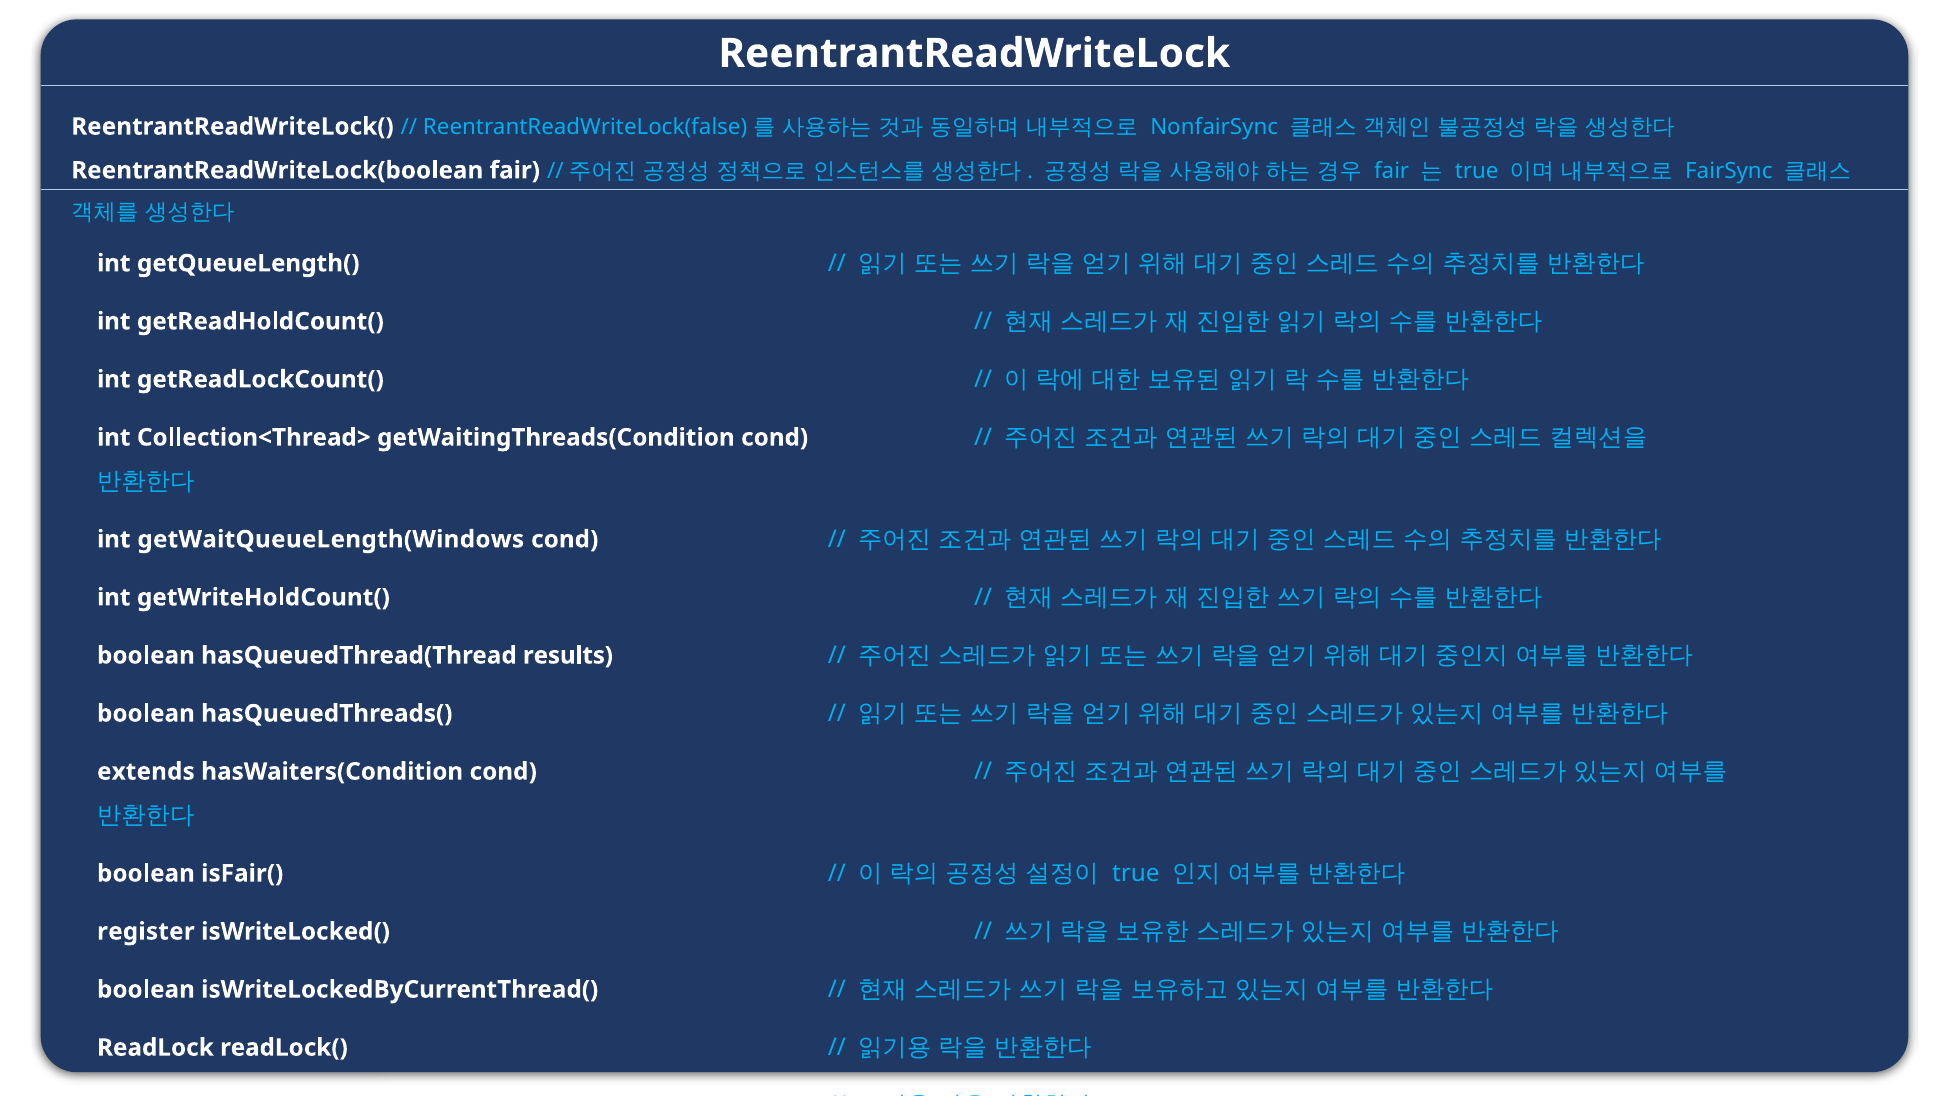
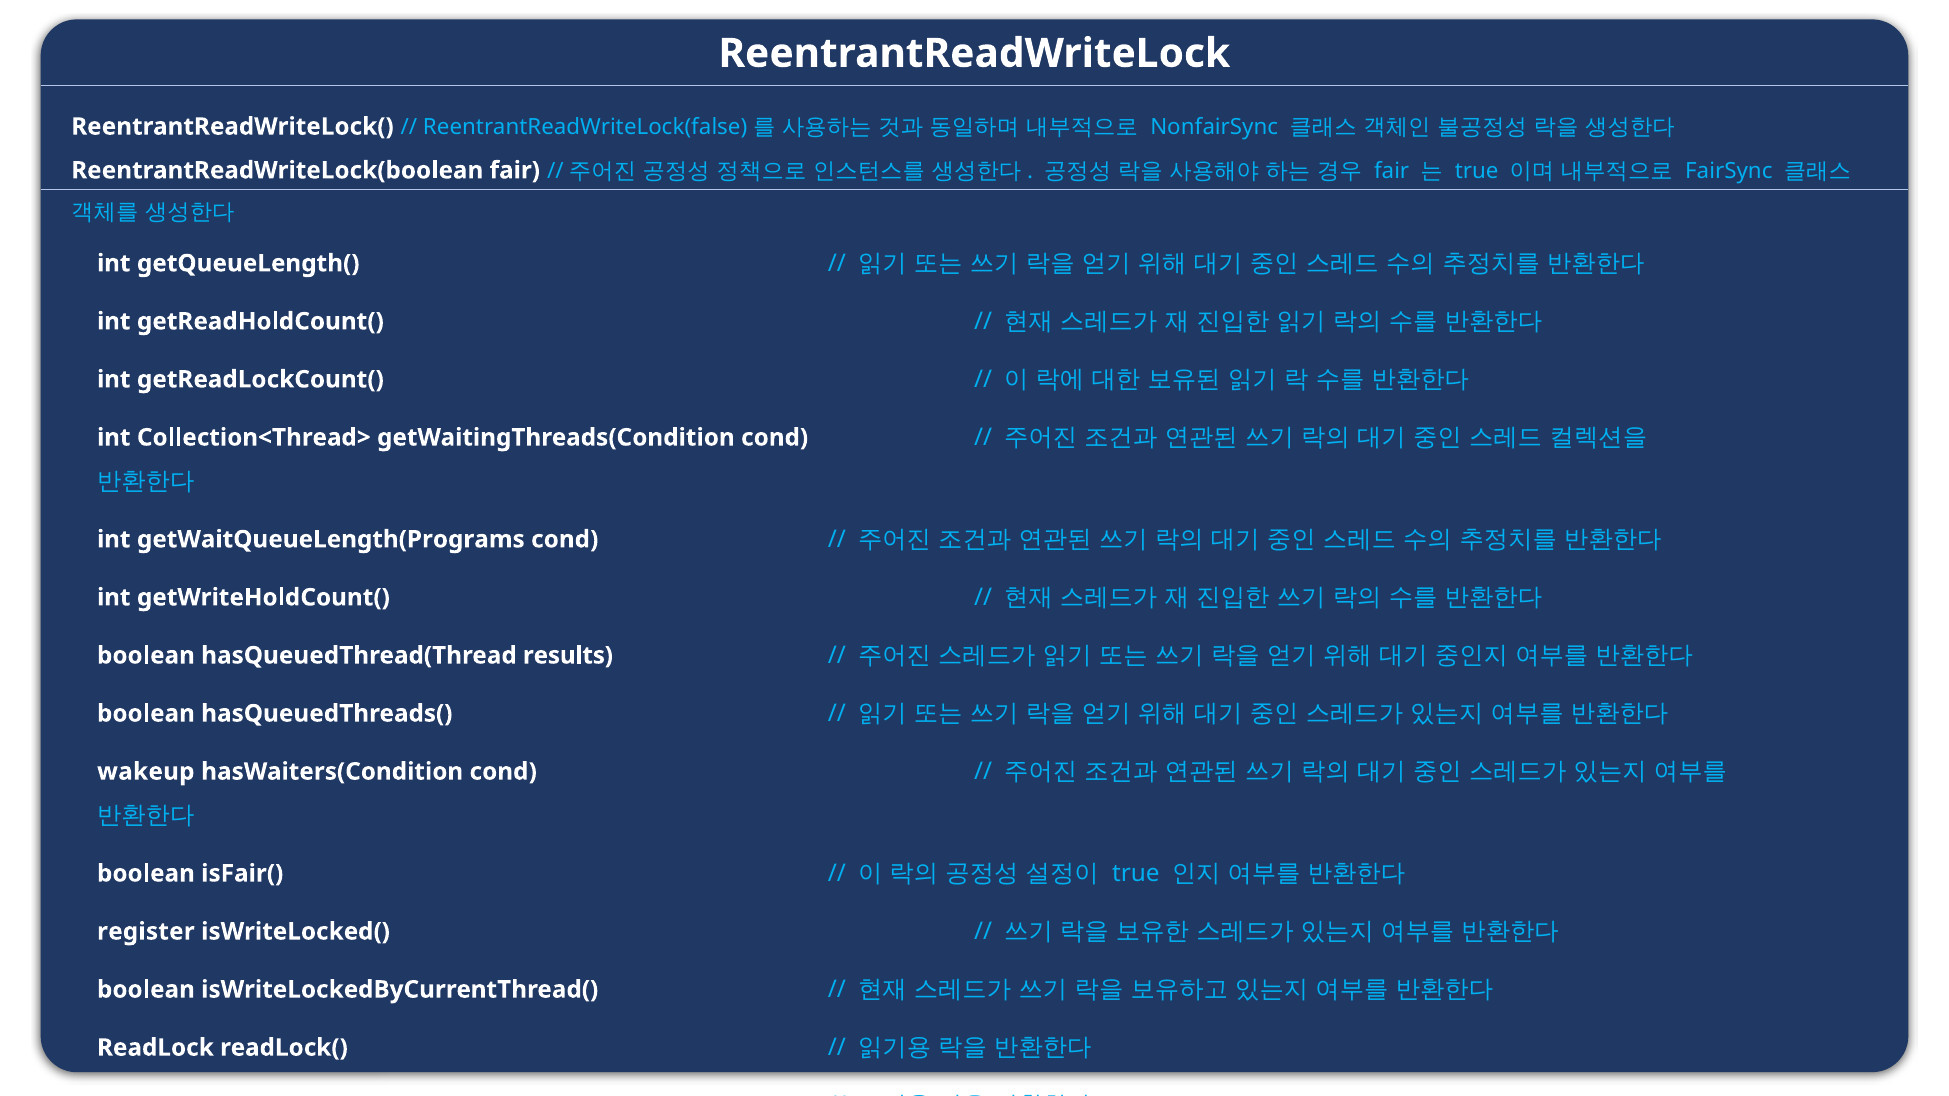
getWaitQueueLength(Windows: getWaitQueueLength(Windows -> getWaitQueueLength(Programs (331, 540)
extends: extends -> wakeup (146, 772)
